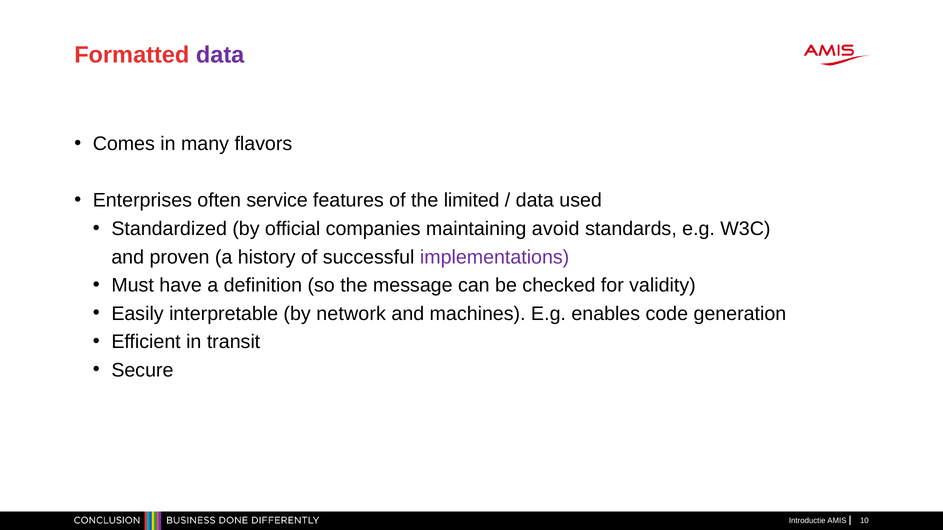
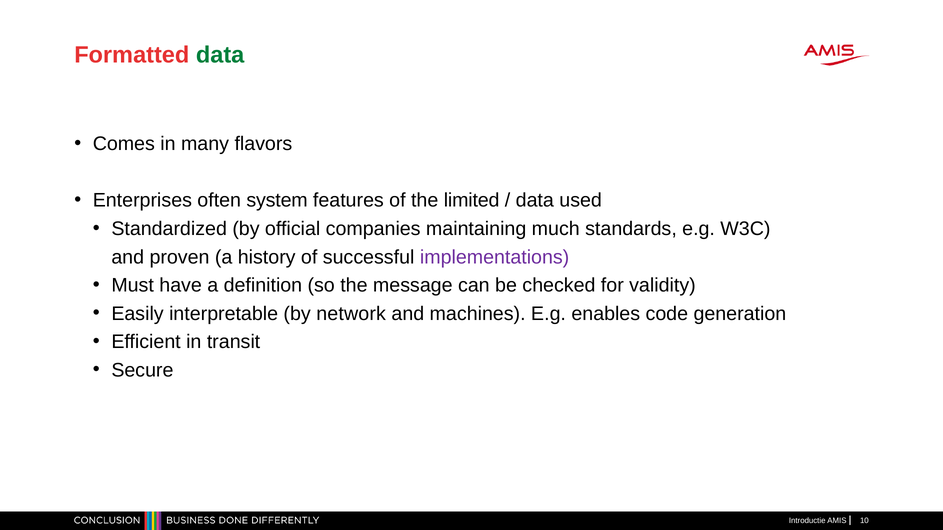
data colour: purple -> green (220, 55)
service: service -> system (277, 201)
avoid: avoid -> much (556, 229)
